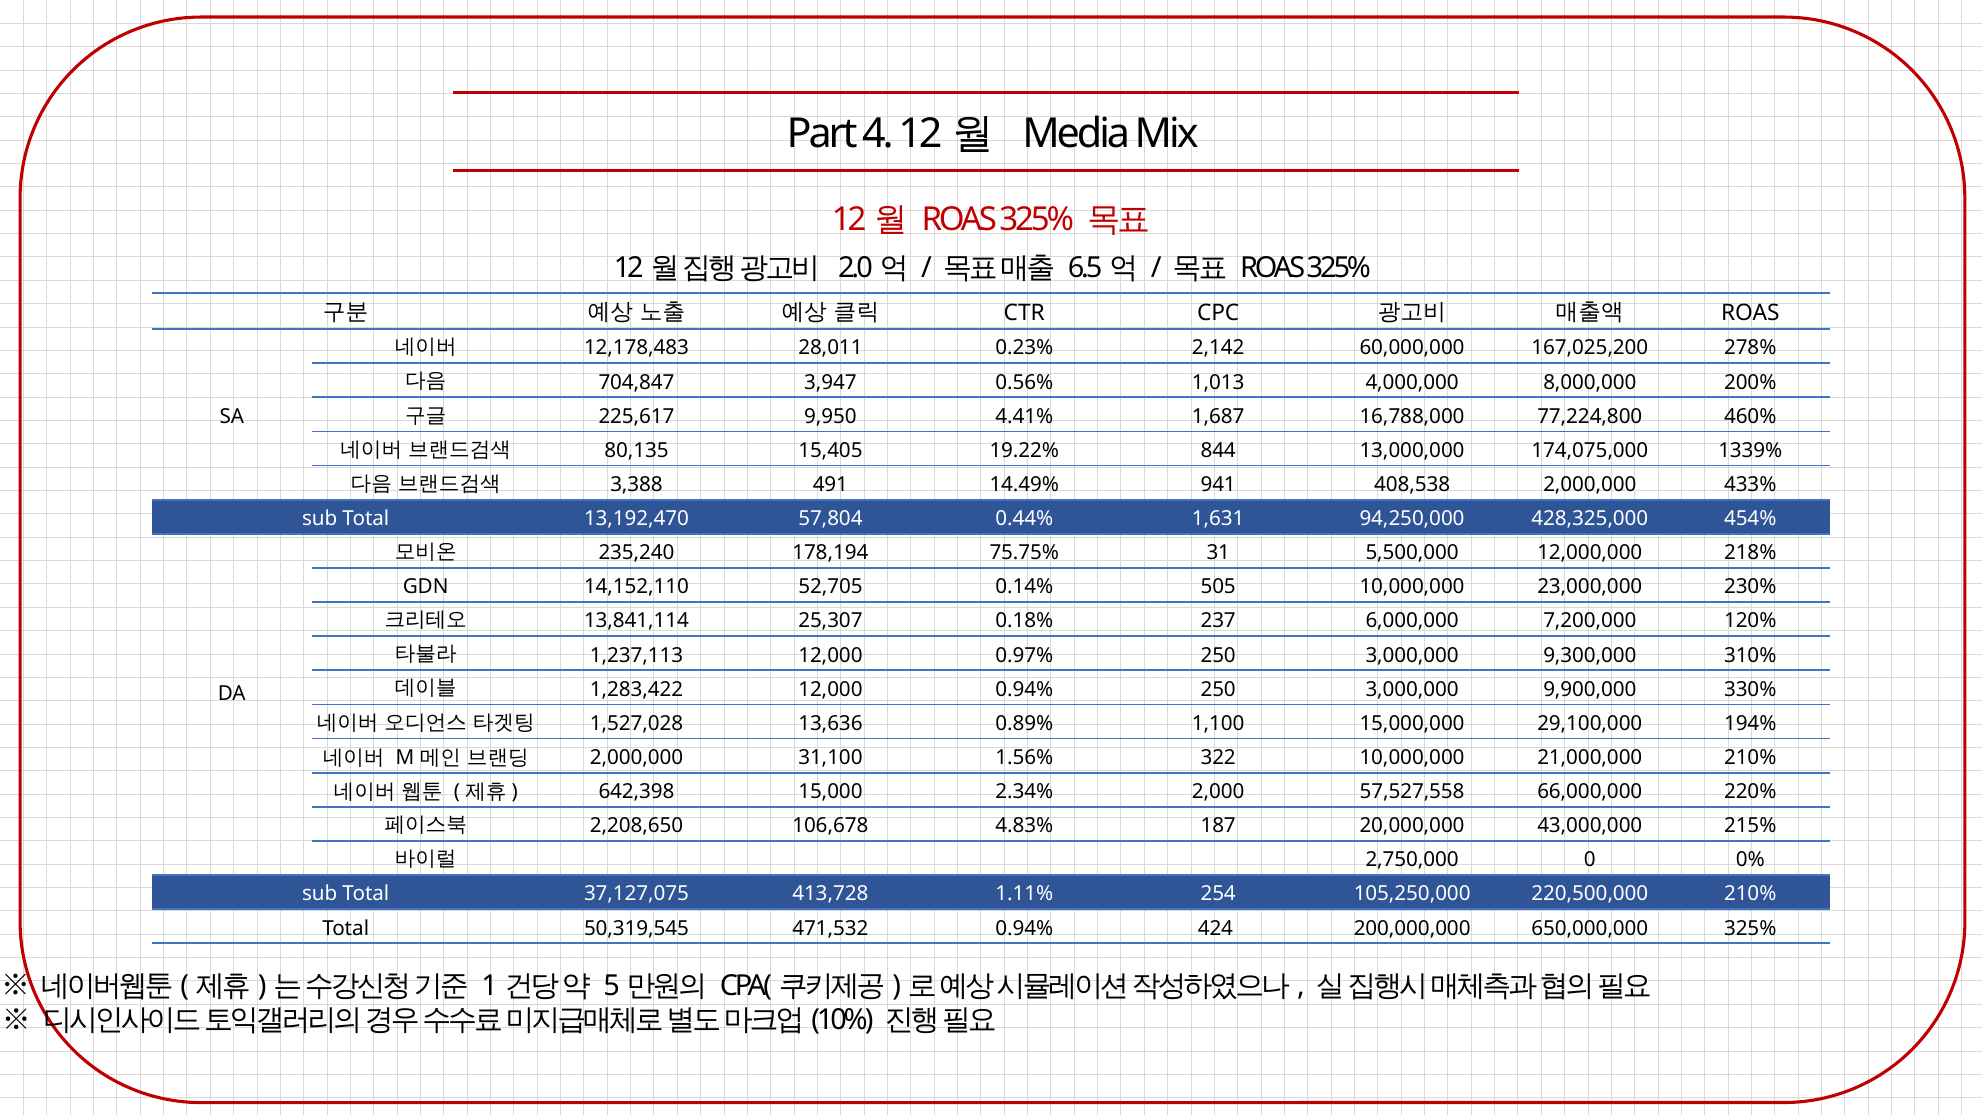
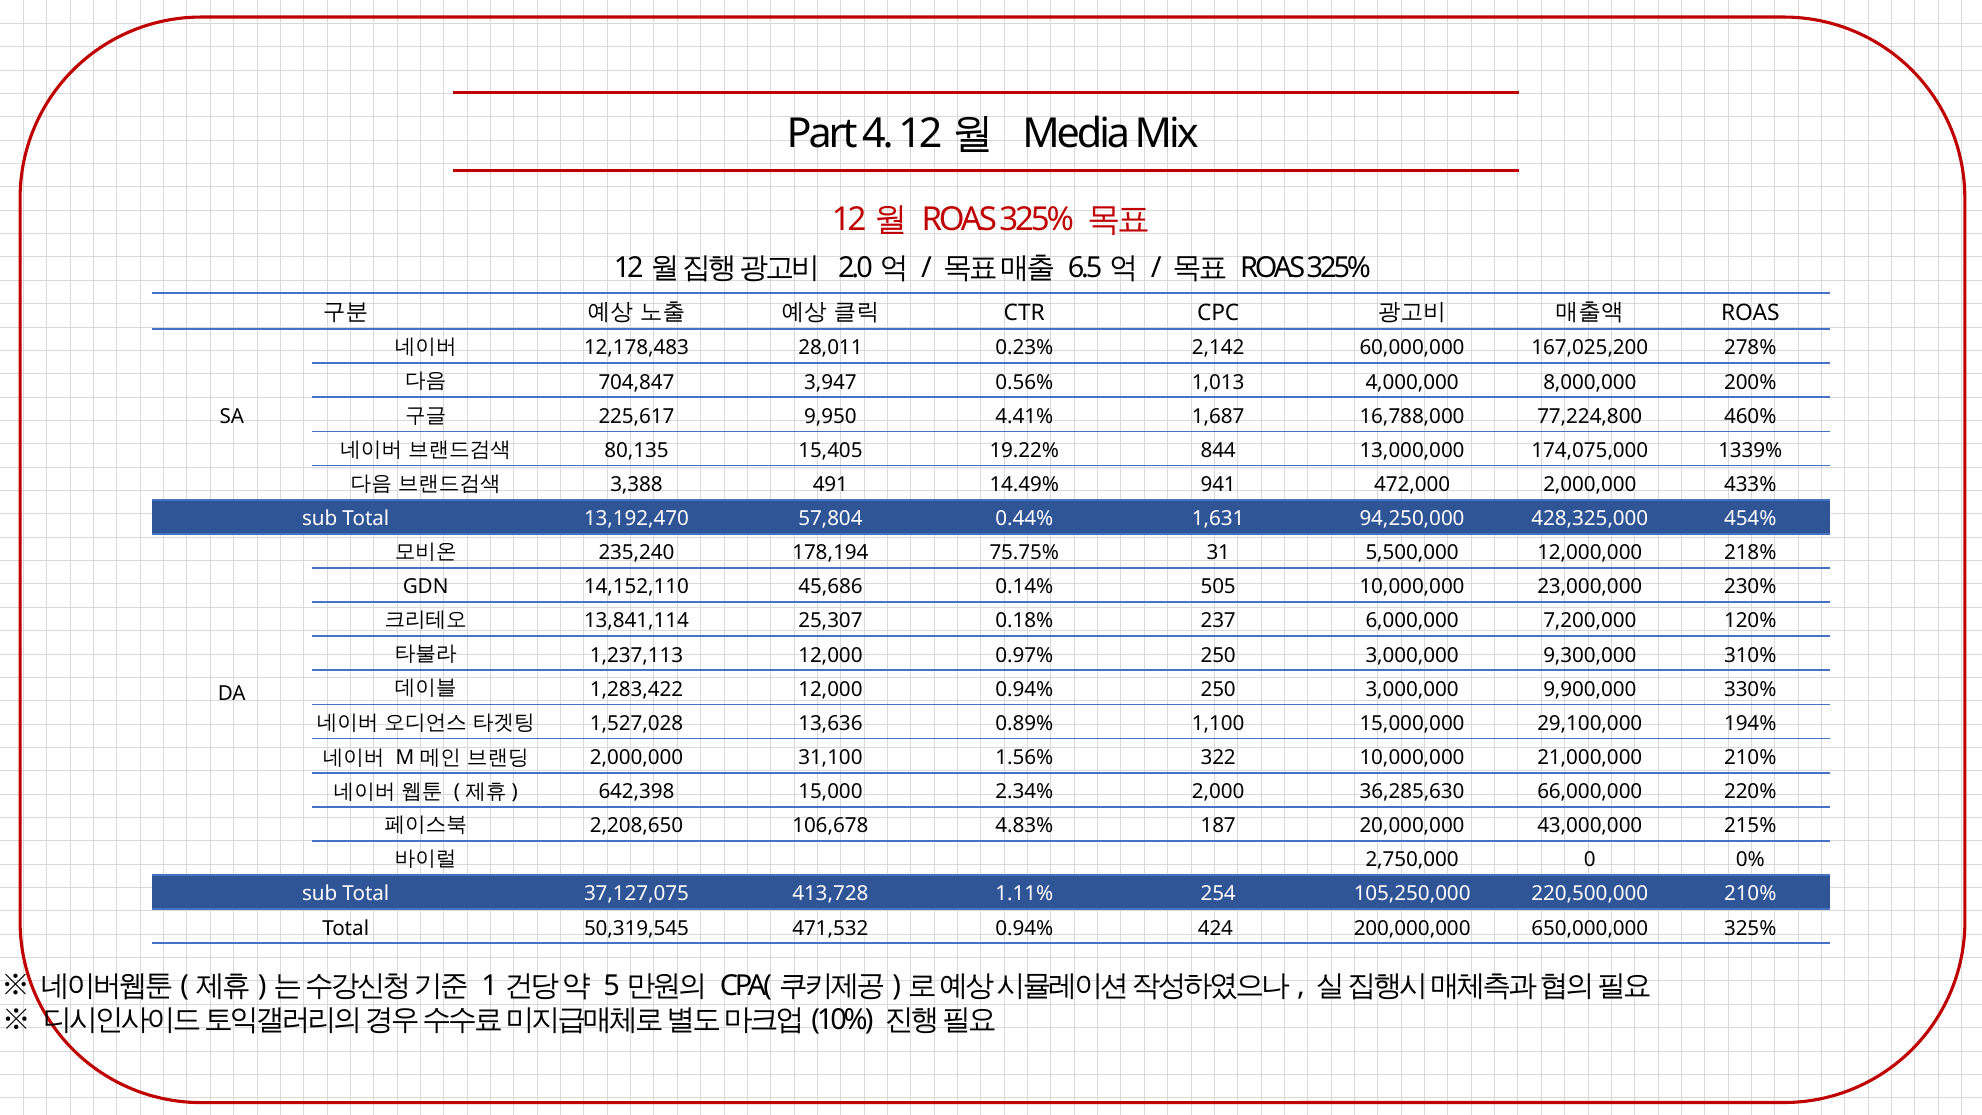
408,538: 408,538 -> 472,000 (1412, 485)
52,705: 52,705 -> 45,686 (831, 587)
57,527,558: 57,527,558 -> 36,285,630 (1412, 792)
